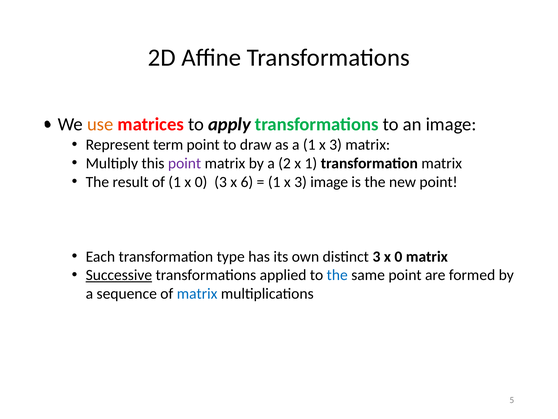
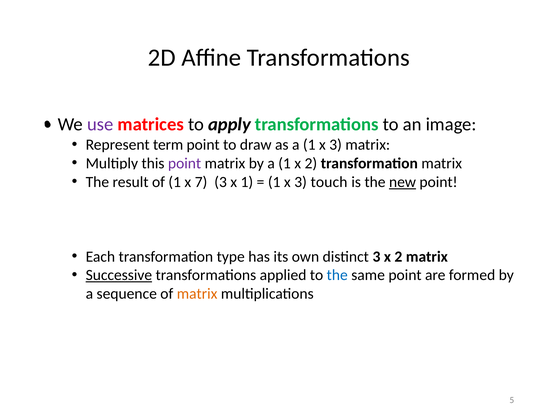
use colour: orange -> purple (100, 124)
by a 2: 2 -> 1 (285, 163)
1: 1 -> 2 (311, 163)
1 x 0: 0 -> 7 (201, 182)
x 6: 6 -> 1 (247, 182)
3 image: image -> touch (329, 182)
new underline: none -> present (403, 182)
3 x 0: 0 -> 2 (398, 256)
matrix colour: blue -> orange (197, 293)
